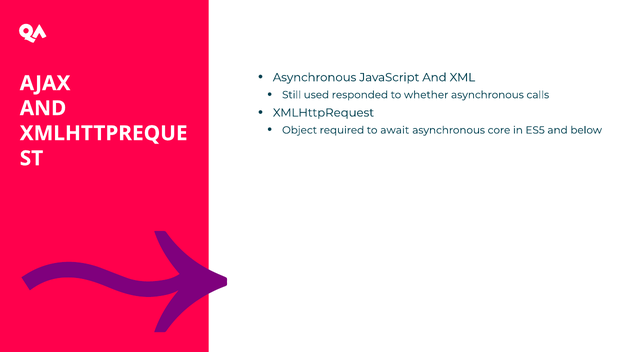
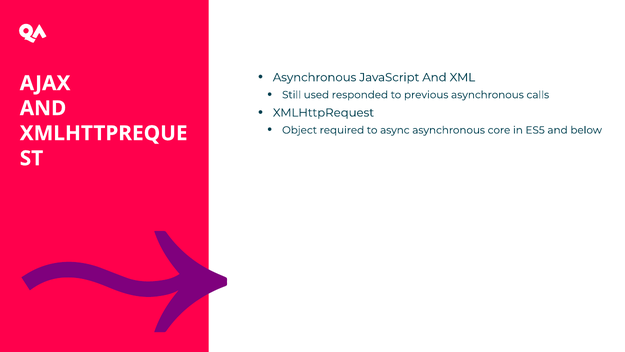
whether: whether -> previous (426, 95)
await: await -> async (395, 130)
